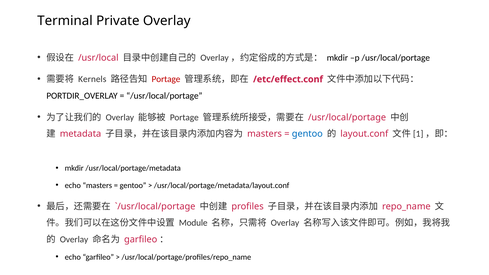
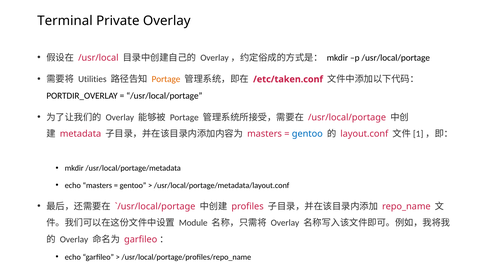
Kernels: Kernels -> Utilities (92, 79)
Portage colour: red -> orange (166, 79)
/etc/effect.conf: /etc/effect.conf -> /etc/taken.conf (288, 79)
